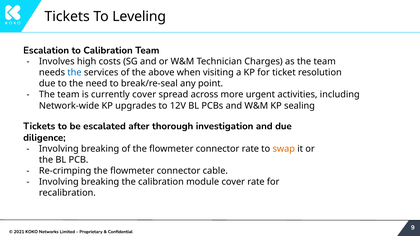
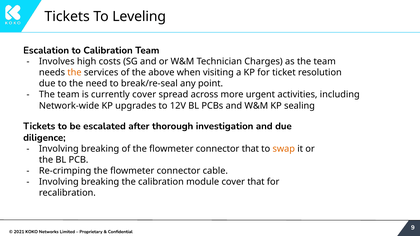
the colour: blue -> orange (74, 73)
connector rate: rate -> that (250, 149)
cover rate: rate -> that (256, 182)
